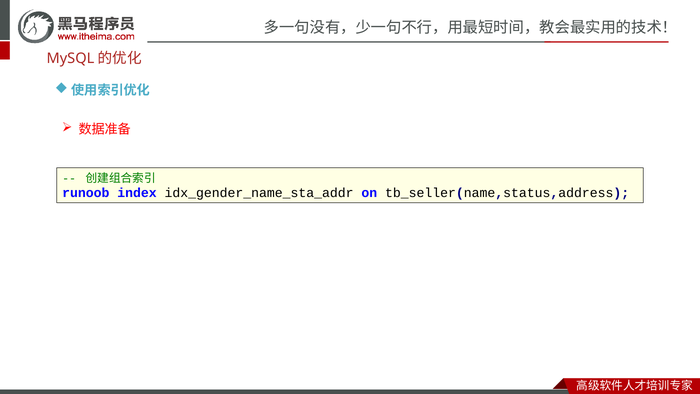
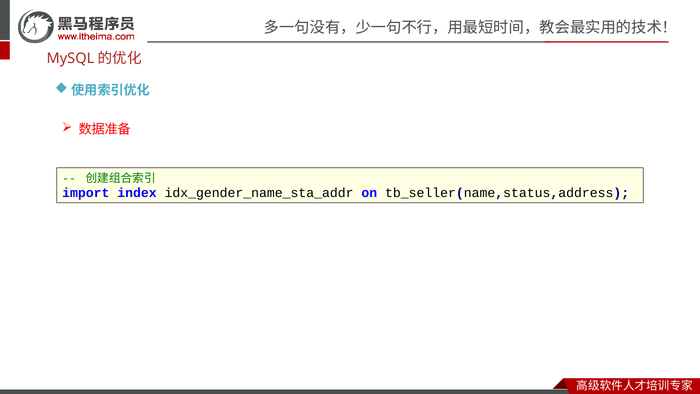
runoob: runoob -> import (86, 193)
